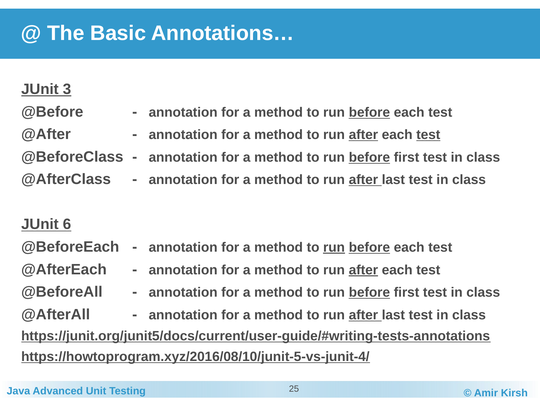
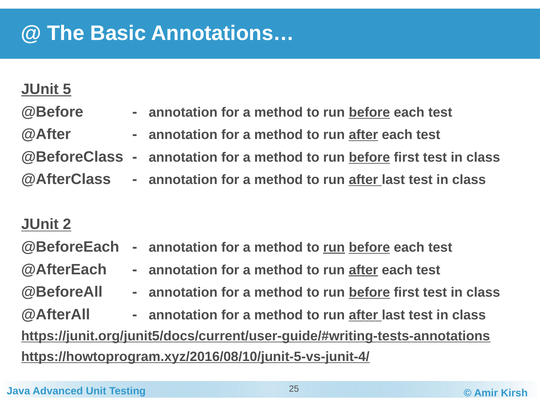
3: 3 -> 5 (67, 89)
test underline: present -> none (428, 135)
6: 6 -> 2 (67, 224)
